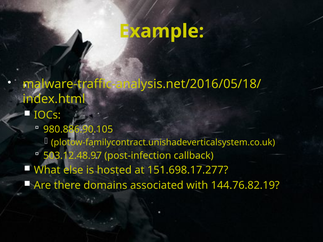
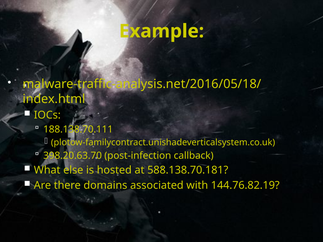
980.886.90.105: 980.886.90.105 -> 188.138.70.111 (78, 129)
503.12.48.97: 503.12.48.97 -> 398.20.63.70 (73, 156)
151.698.17.277: 151.698.17.277 -> 588.138.70.181 (188, 170)
